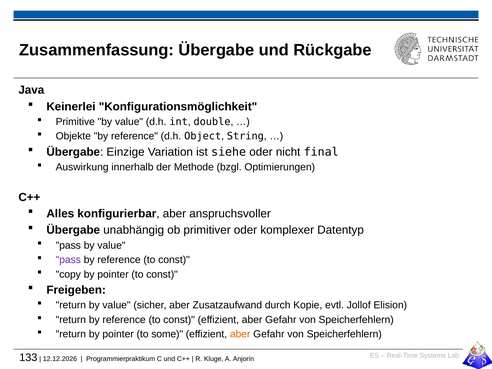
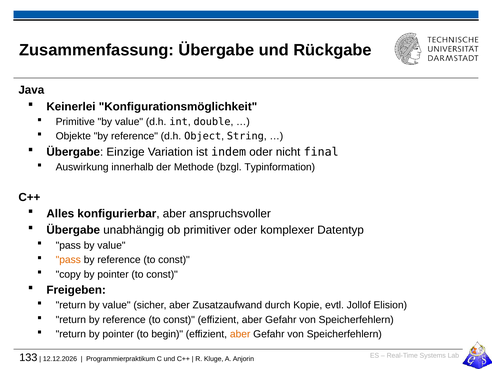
siehe: siehe -> indem (229, 152)
Optimierungen: Optimierungen -> Typinformation (280, 167)
pass colour: purple -> orange (68, 260)
some: some -> begin (167, 334)
